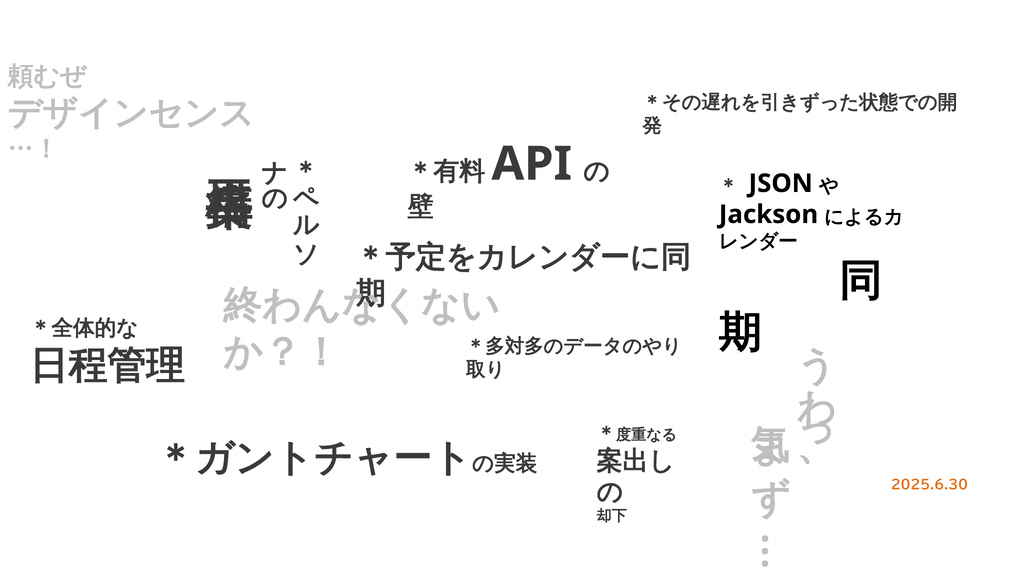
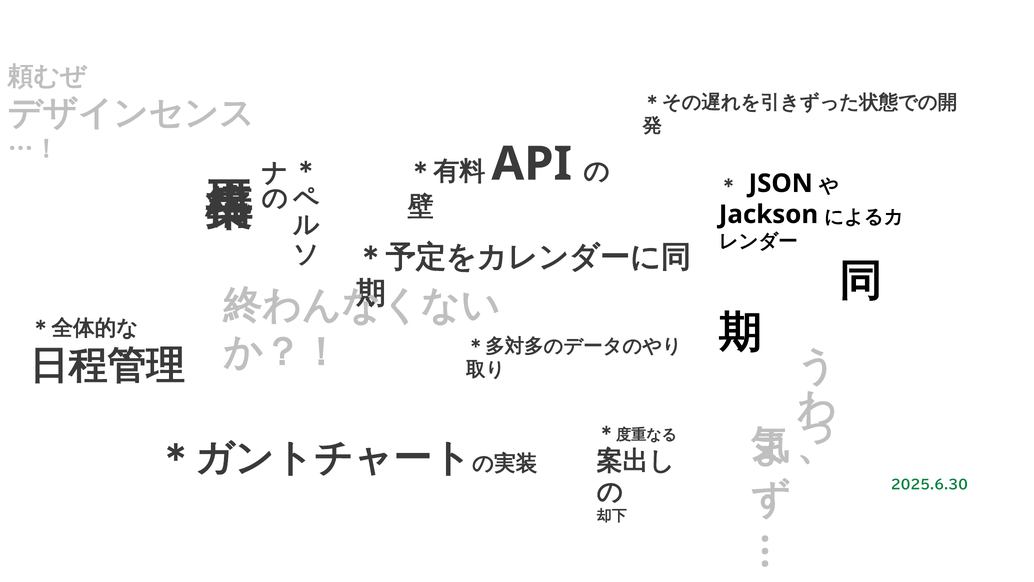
2025.6.30 colour: orange -> green (929, 485)
